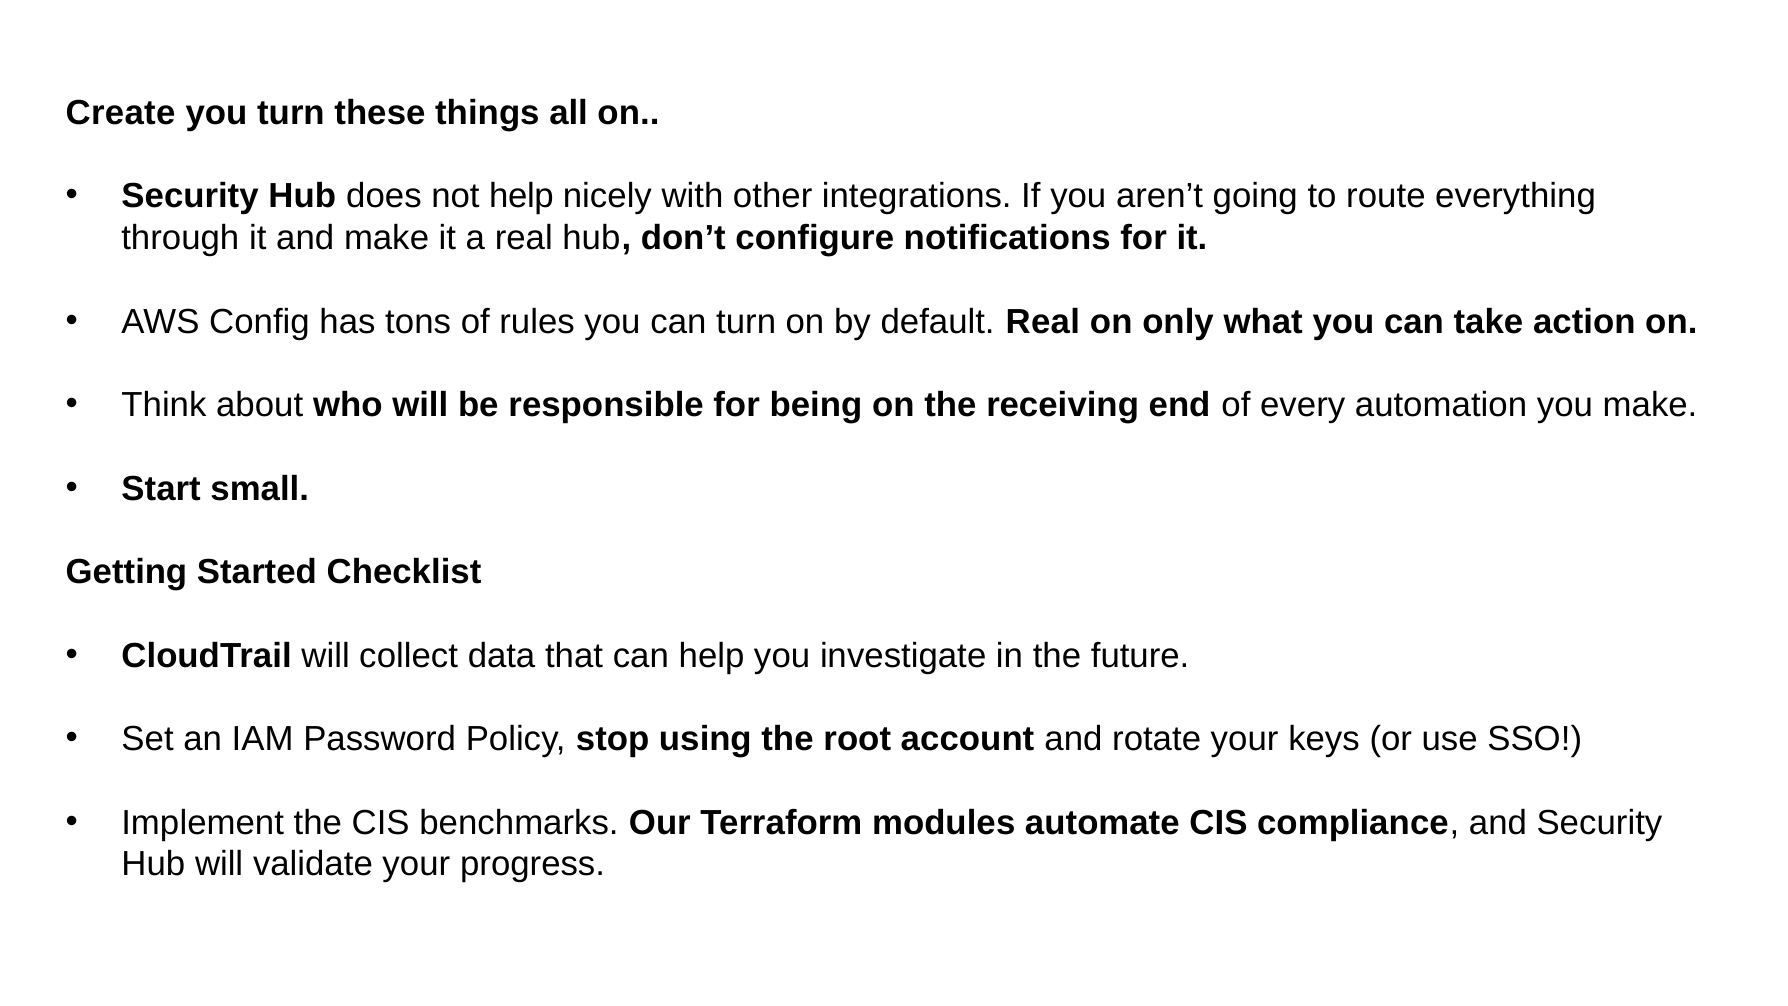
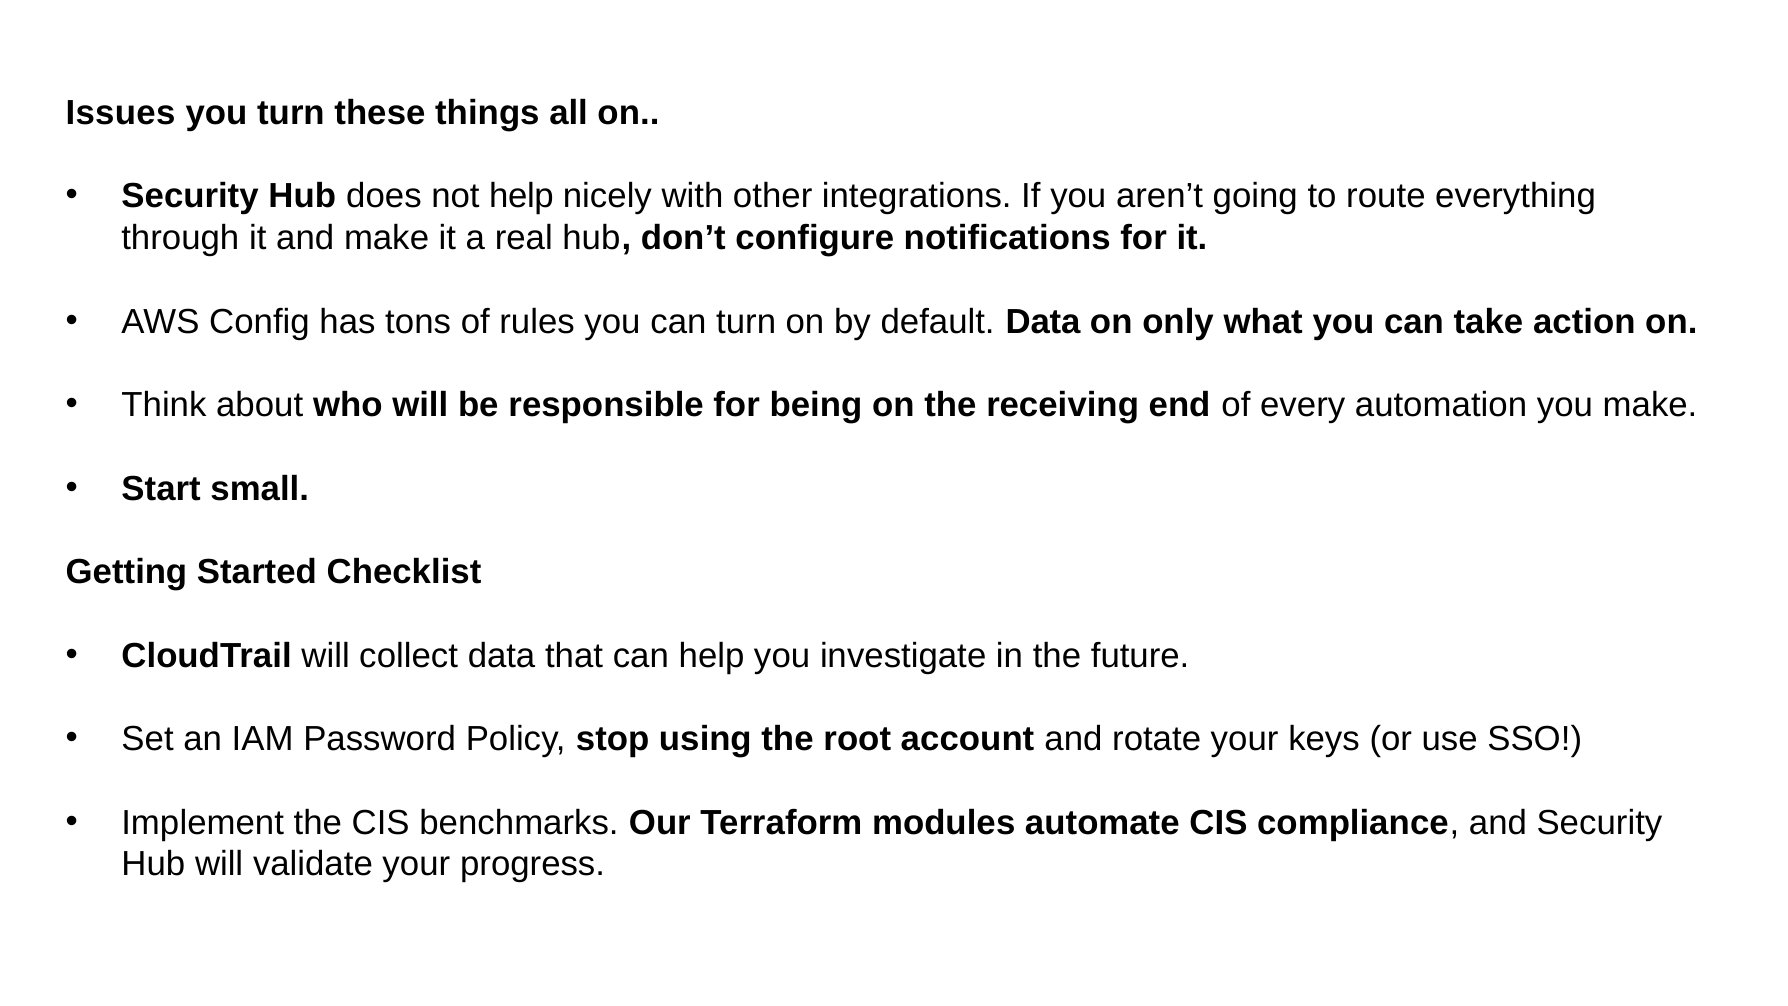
Create: Create -> Issues (121, 113)
default Real: Real -> Data (1043, 321)
